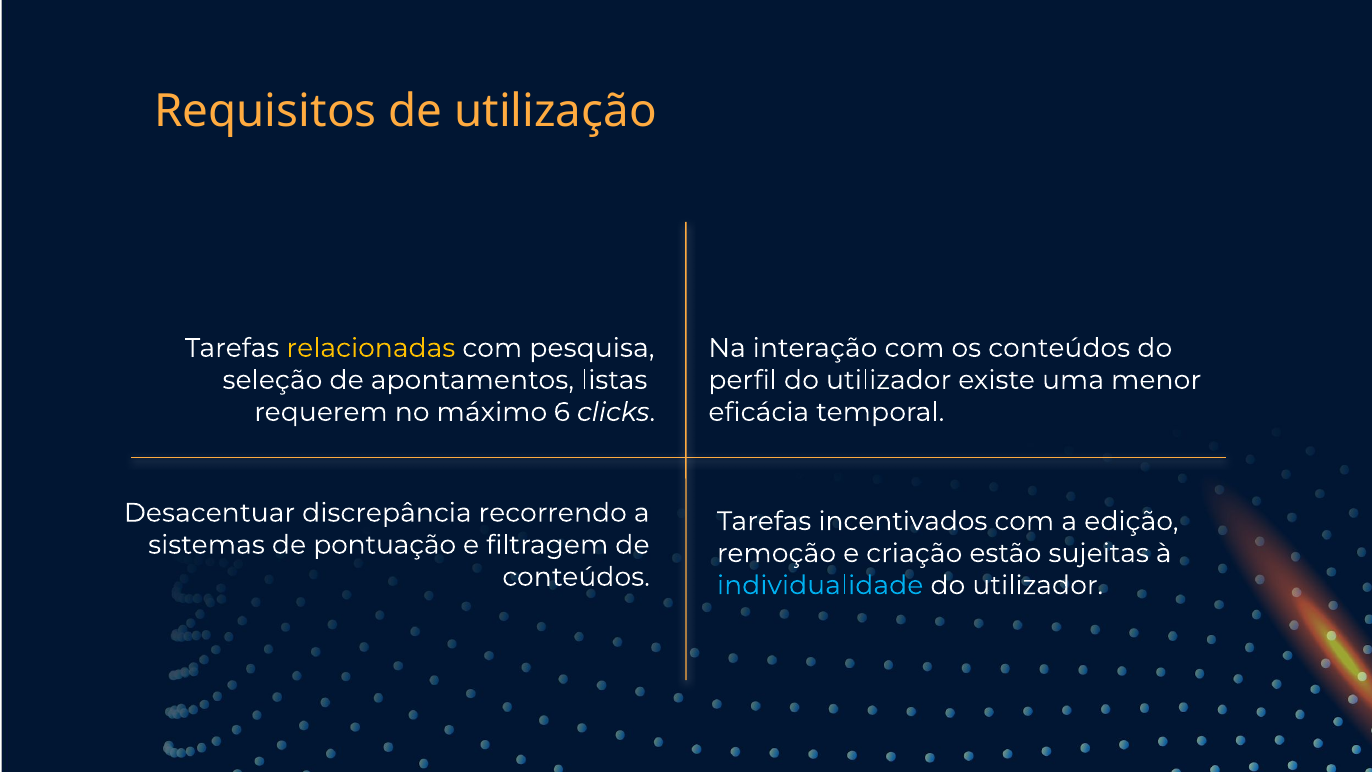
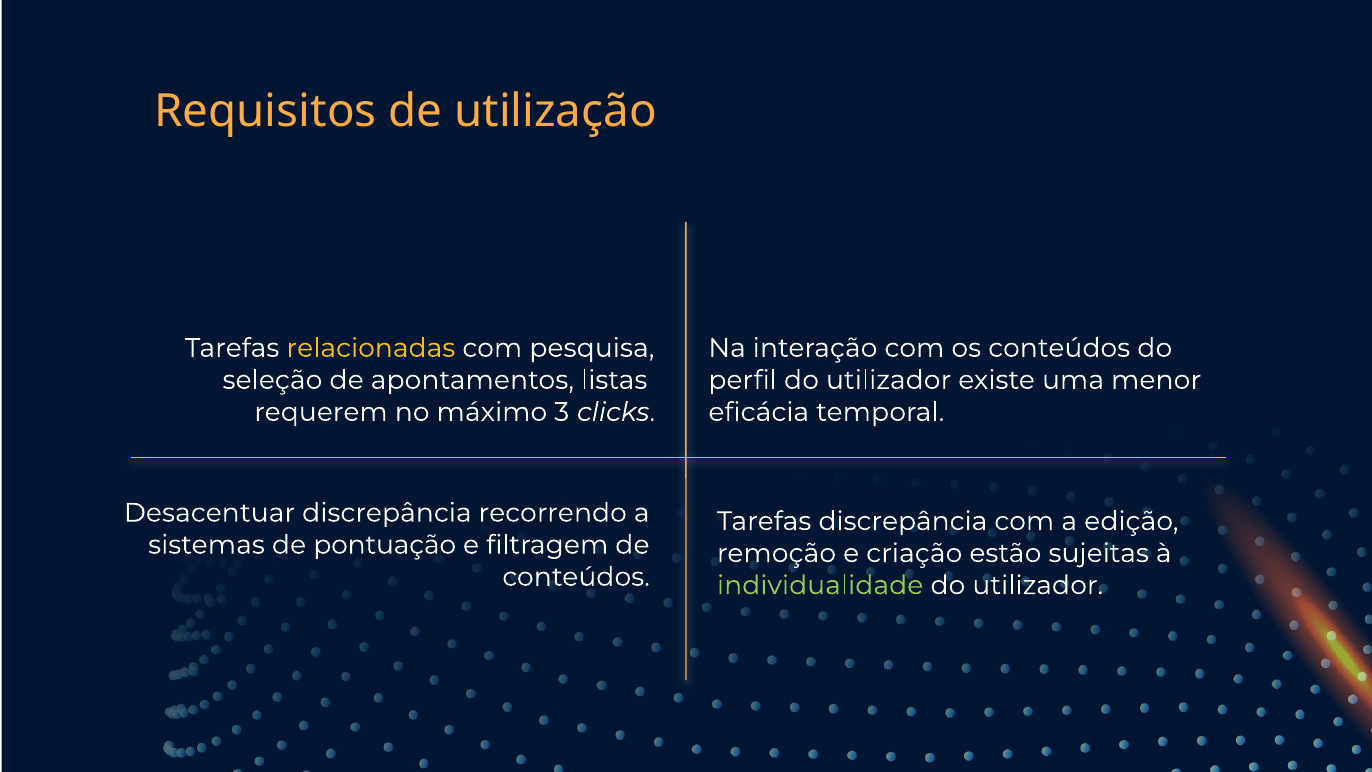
6: 6 -> 3 (562, 412)
Tarefas incentivados: incentivados -> discrepância (903, 521)
individualidade colour: light blue -> light green (820, 585)
